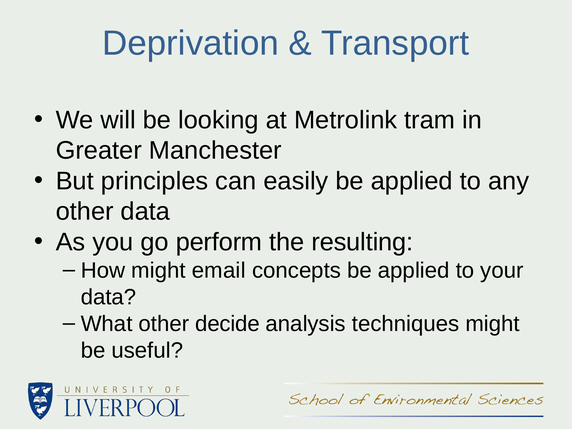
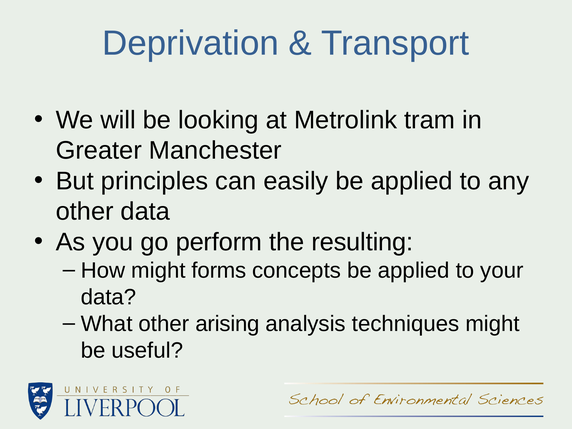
email: email -> forms (219, 270)
decide: decide -> arising (228, 324)
